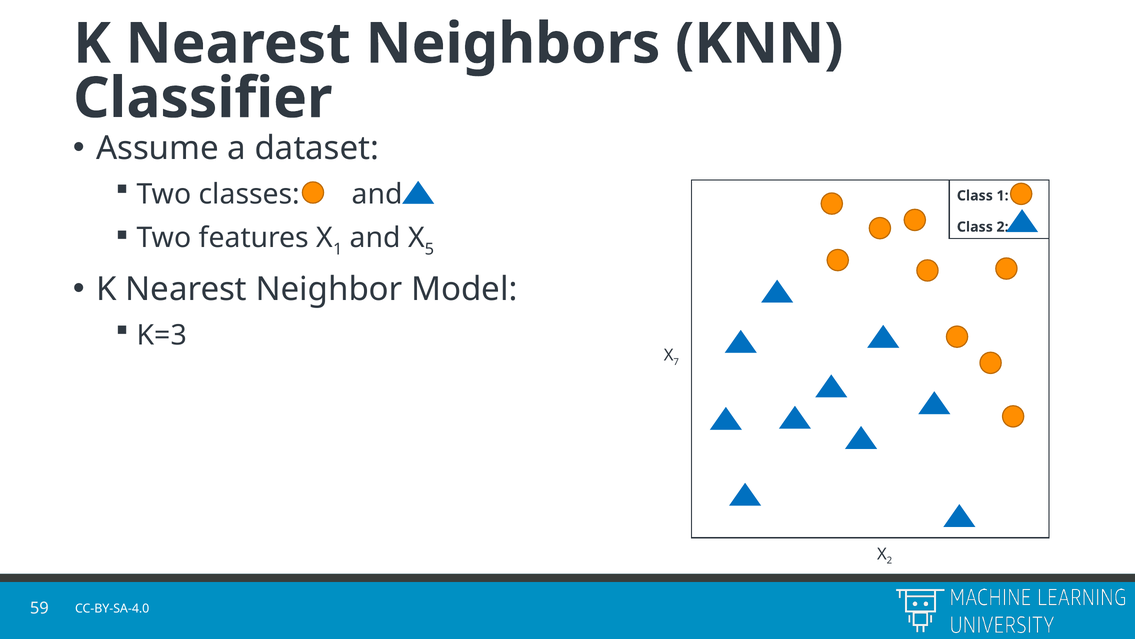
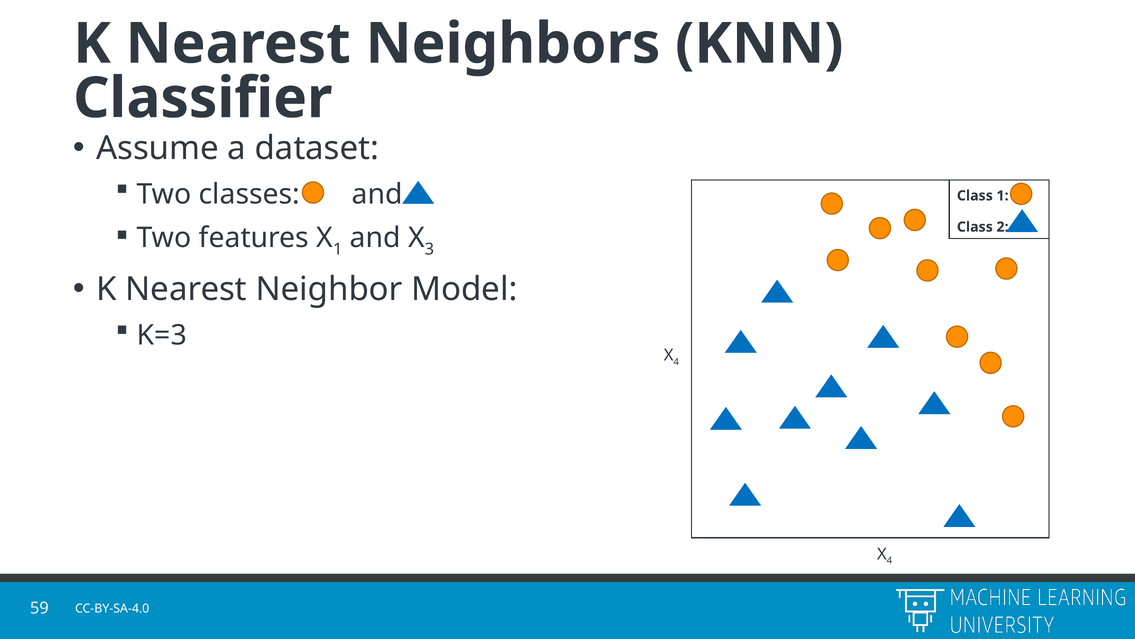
5: 5 -> 3 (429, 249)
7: 7 -> 4 (676, 362)
2: 2 -> 4 (889, 560)
